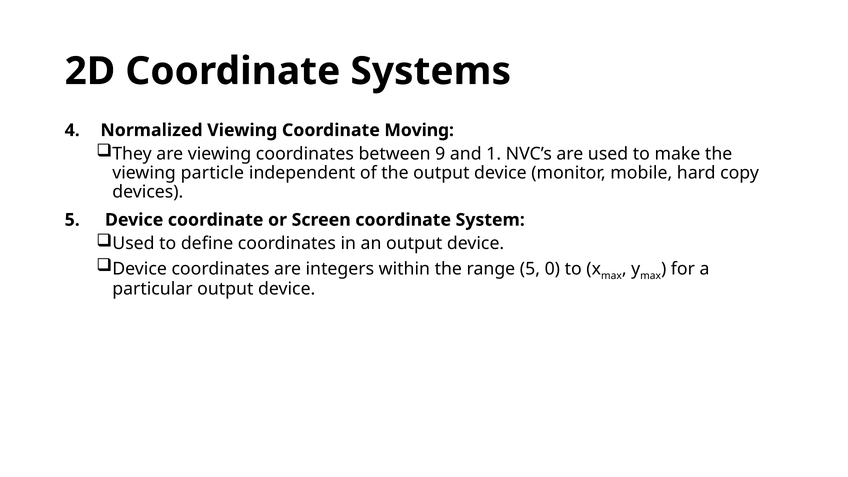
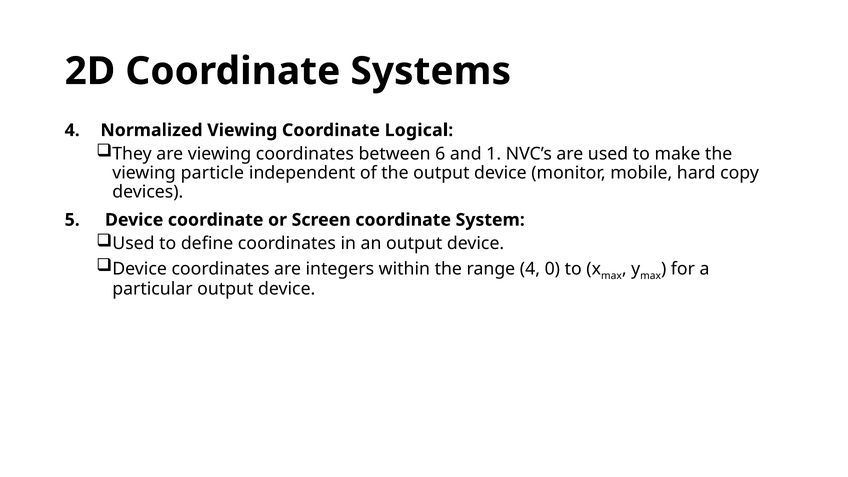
Moving: Moving -> Logical (419, 130)
9: 9 -> 6 (440, 154)
range 5: 5 -> 4 (530, 269)
